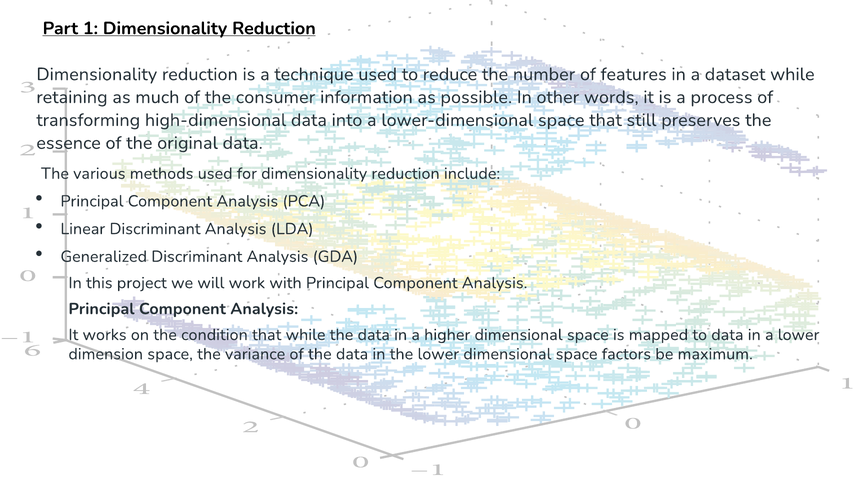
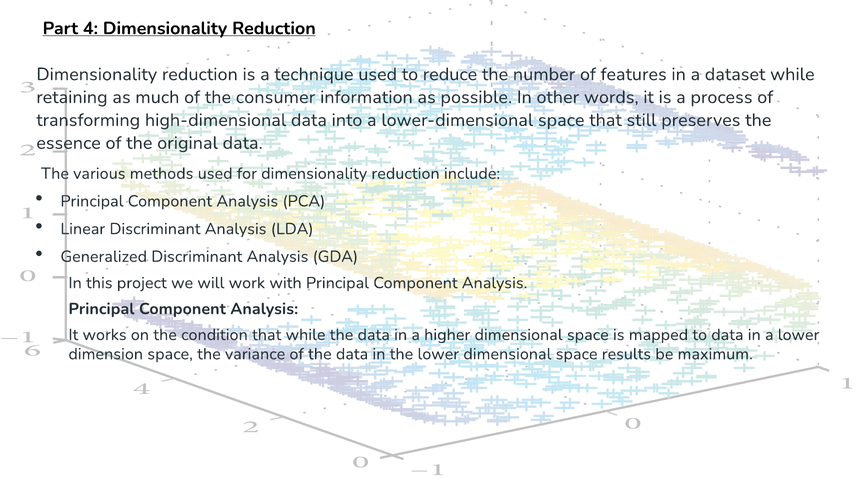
1: 1 -> 4 (90, 28)
factors: factors -> results (626, 354)
